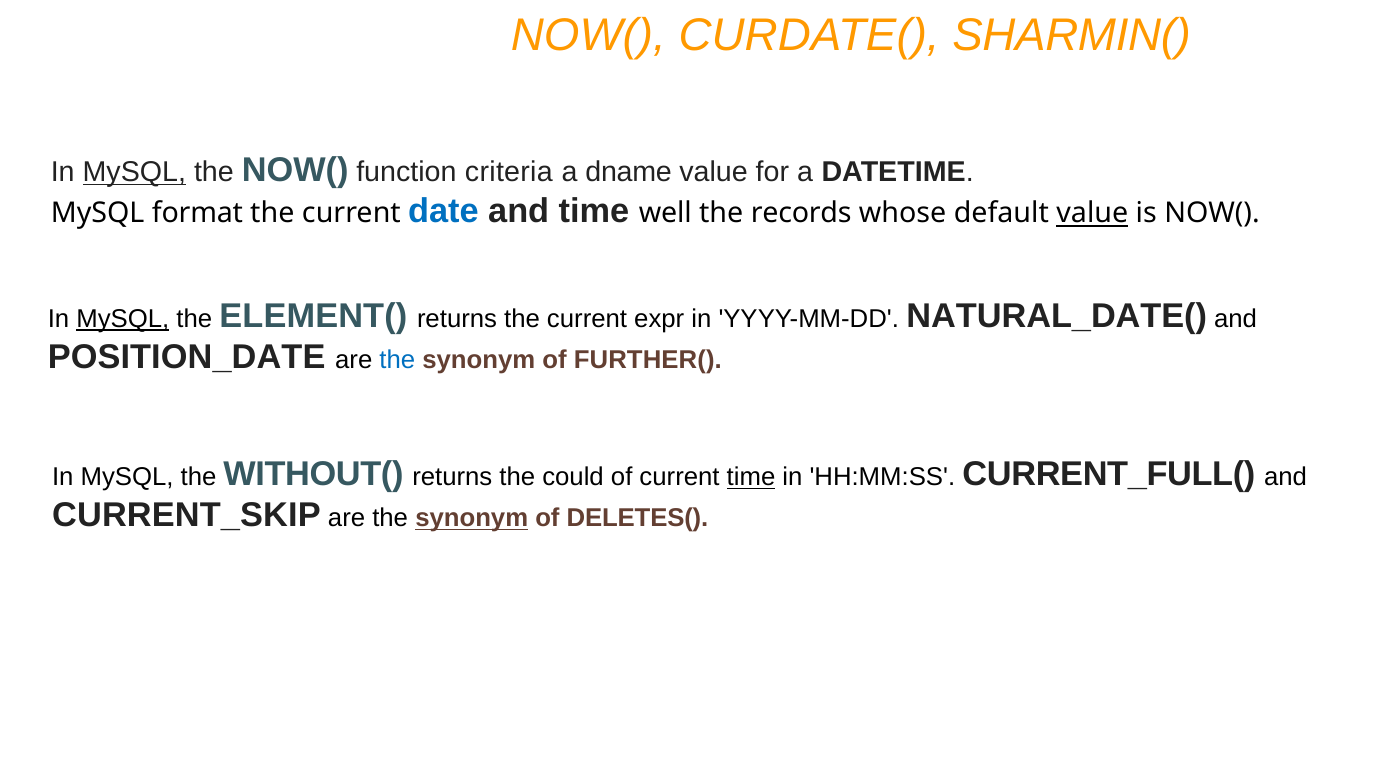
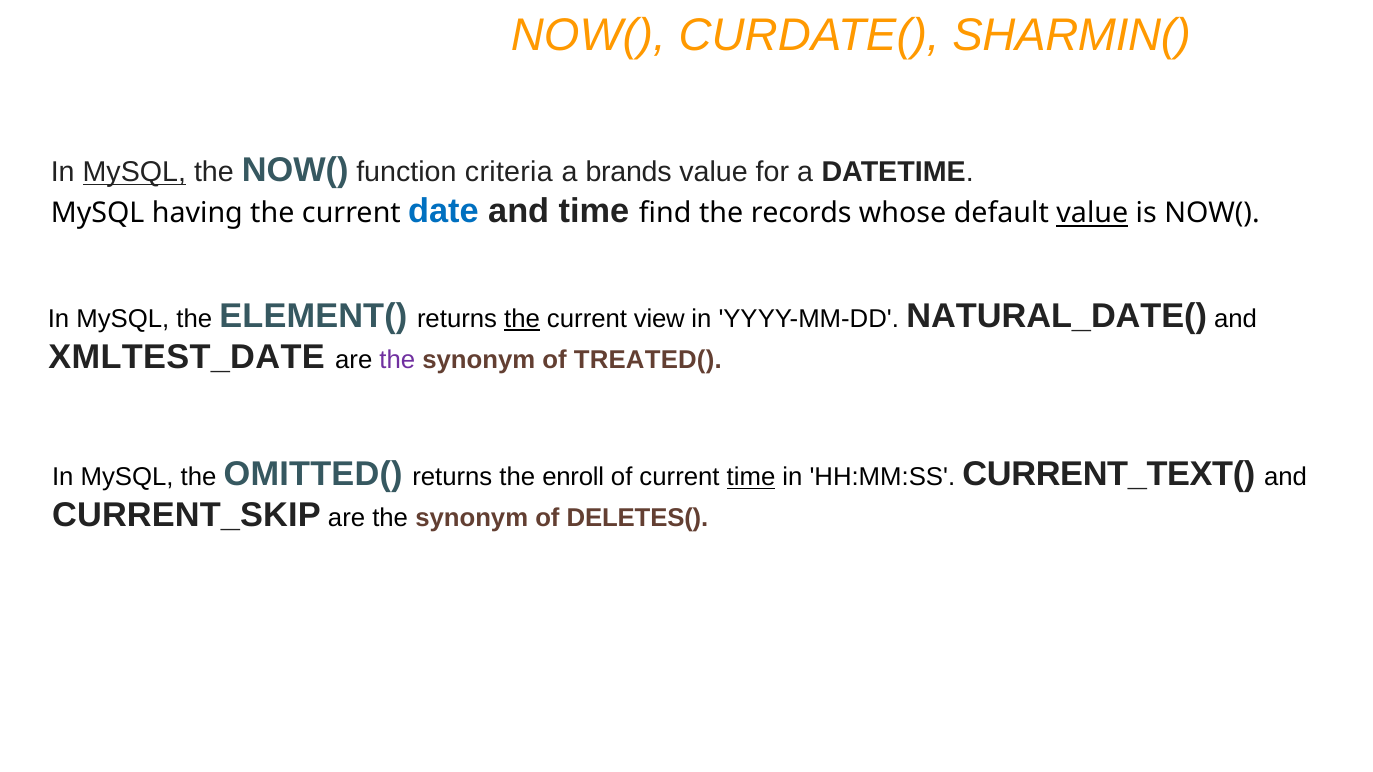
dname: dname -> brands (629, 172)
format: format -> having (197, 213)
well: well -> find (665, 213)
MySQL underline: present -> none (123, 319)
the underline: none -> present (522, 319)
expr: expr -> view (659, 319)
POSITION_DATE: POSITION_DATE -> XMLTEST_DATE (187, 357)
the colour: blue -> purple (397, 360)
FURTHER(: FURTHER( -> TREATED( (648, 360)
WITHOUT(: WITHOUT( -> OMITTED( (313, 475)
could: could -> enroll (573, 478)
CURRENT_FULL(: CURRENT_FULL( -> CURRENT_TEXT( (1109, 475)
synonym underline: present -> none (472, 519)
